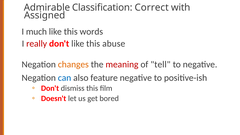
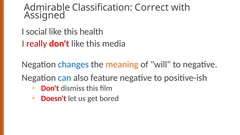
much: much -> social (36, 32)
words: words -> health (91, 32)
abuse: abuse -> media (114, 44)
changes colour: orange -> blue (73, 64)
meaning colour: red -> orange (122, 64)
tell: tell -> will (161, 64)
